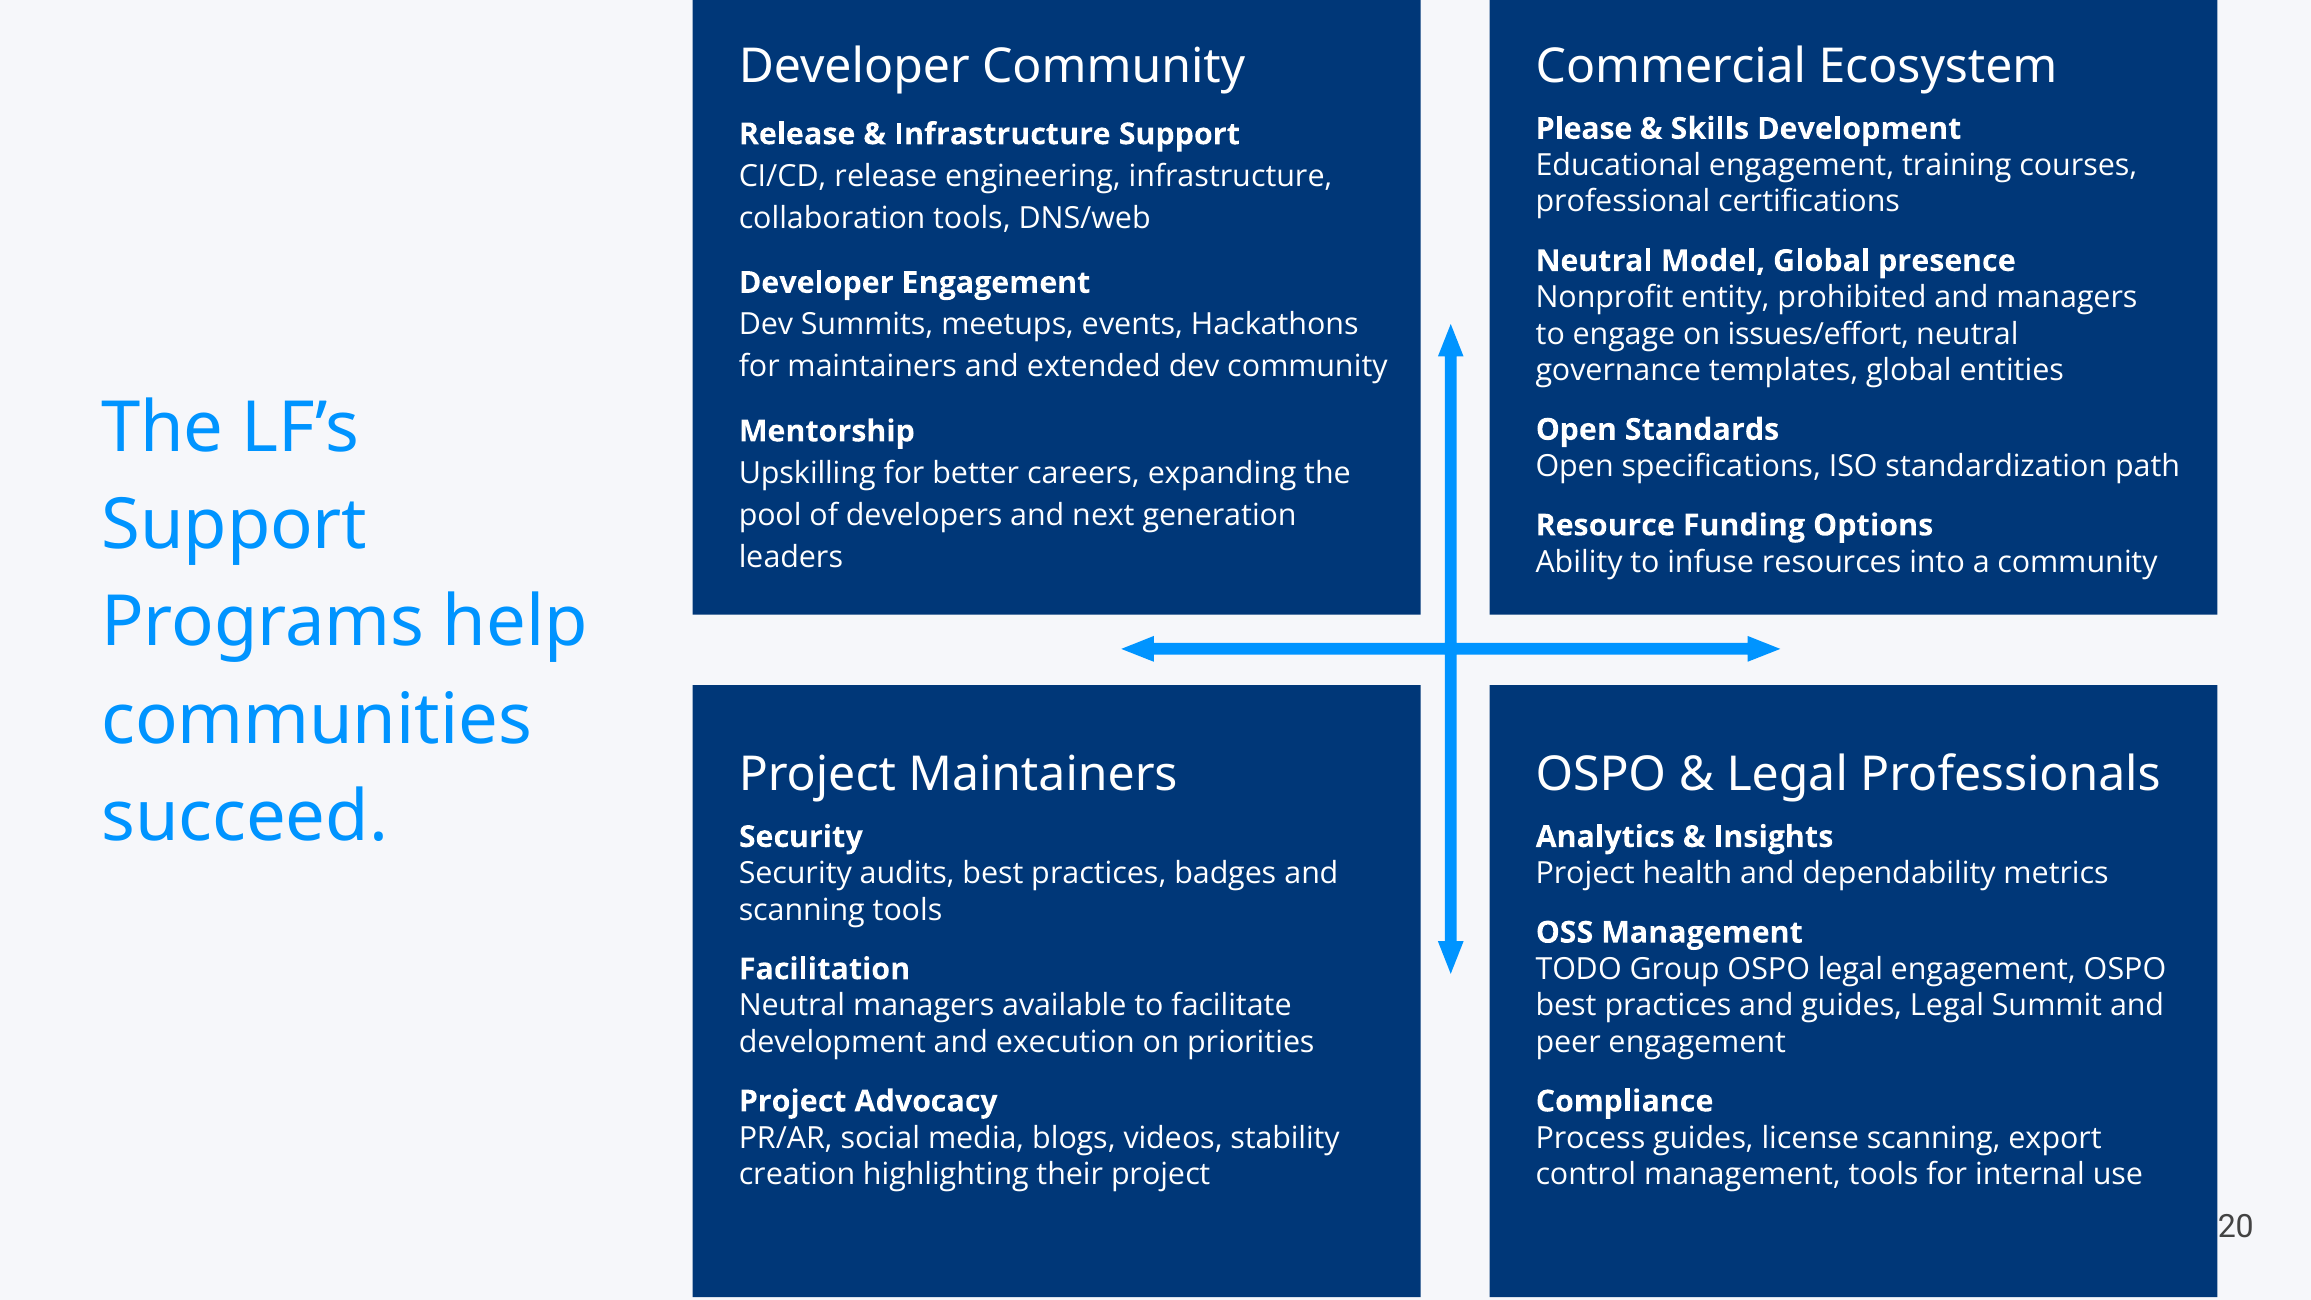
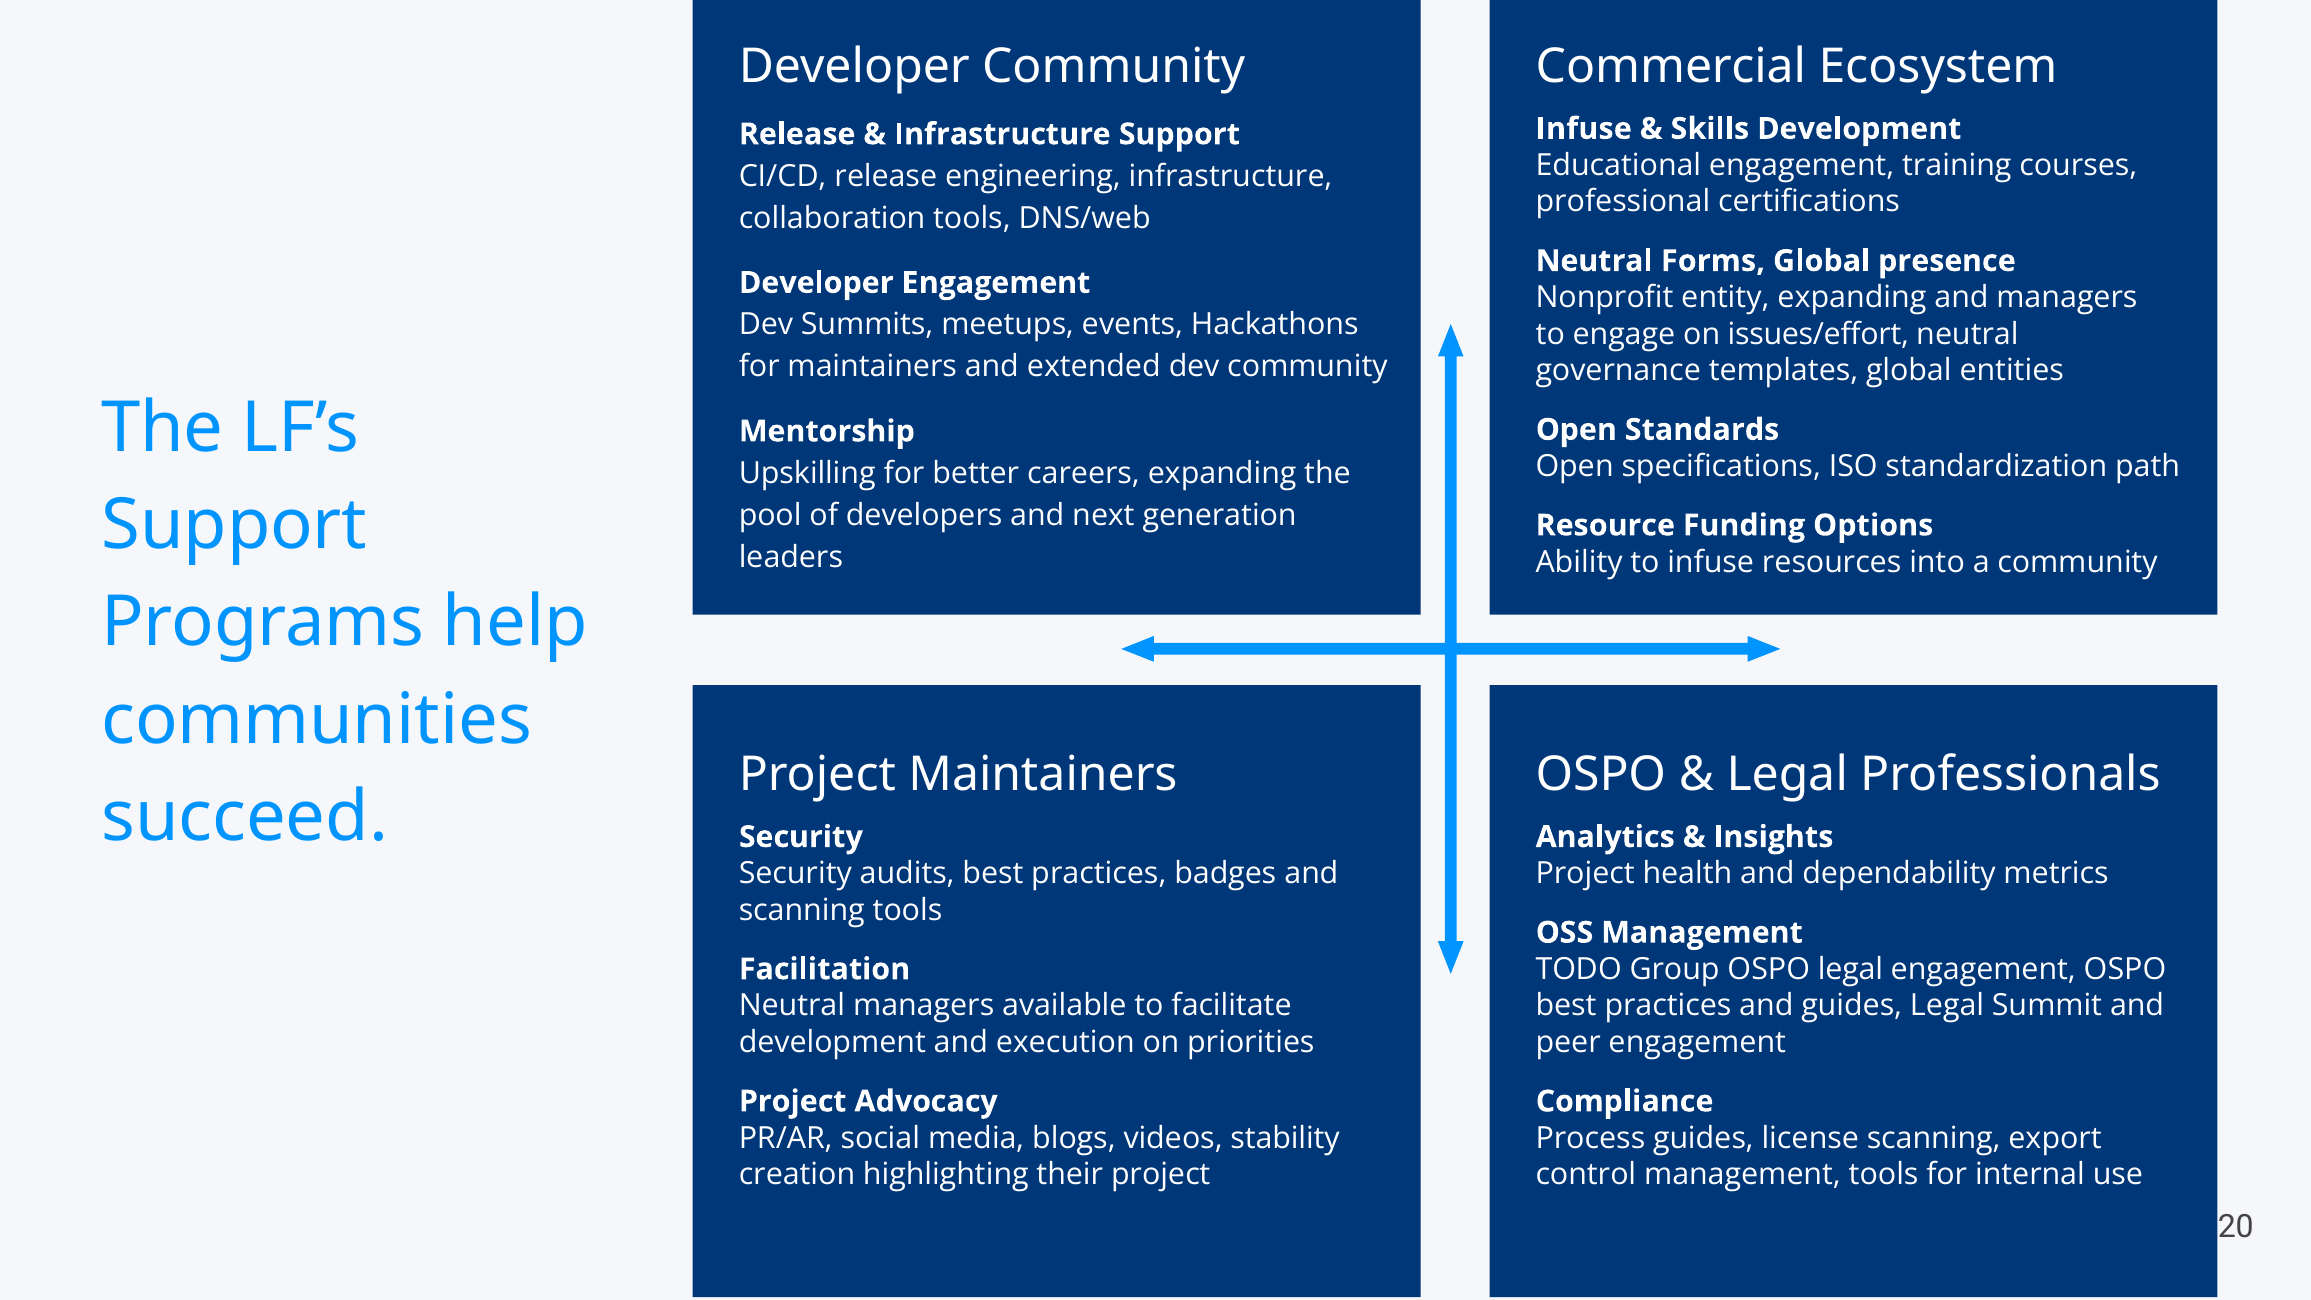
Please: Please -> Infuse (1584, 129)
Model: Model -> Forms (1713, 261)
entity prohibited: prohibited -> expanding (1852, 298)
